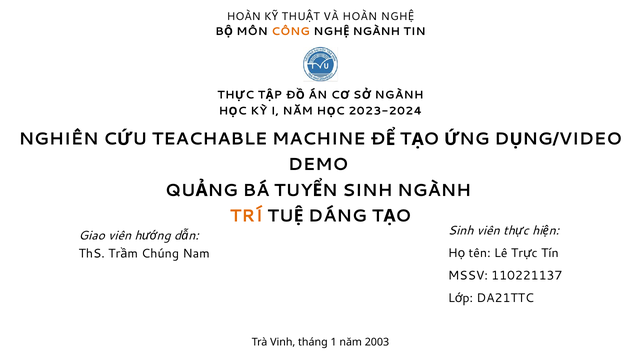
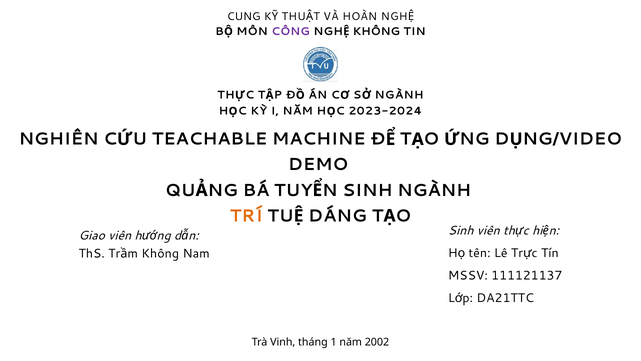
HOÀN: HOÀN -> CUNG (244, 16)
CÔNG colour: orange -> purple (291, 31)
NGÀNH: NGÀNH -> KHÔNG (376, 31)
Chúng: Chúng -> Không (160, 253)
110221137: 110221137 -> 111121137 (527, 275)
2003: 2003 -> 2002 (377, 342)
